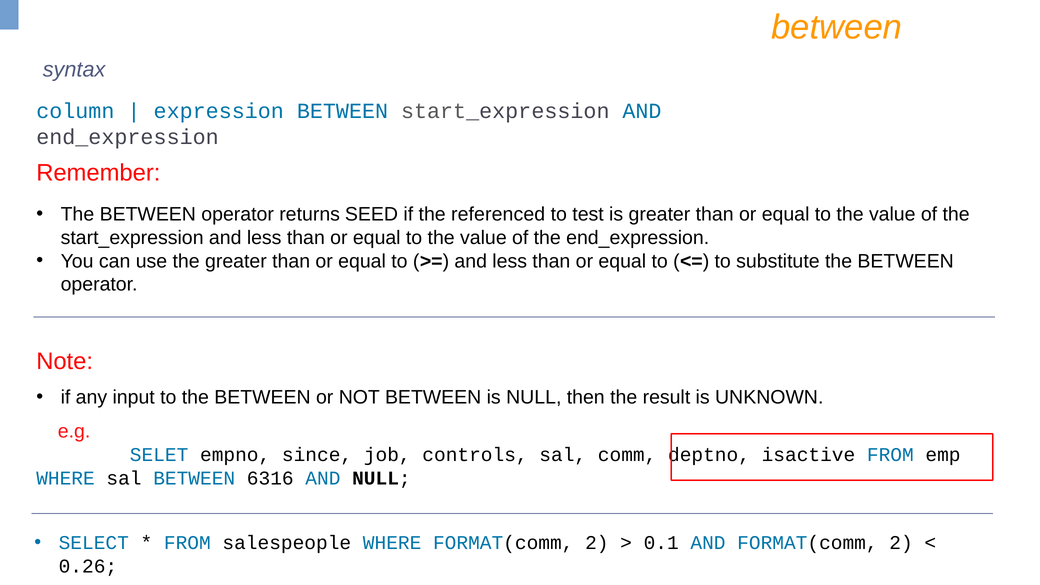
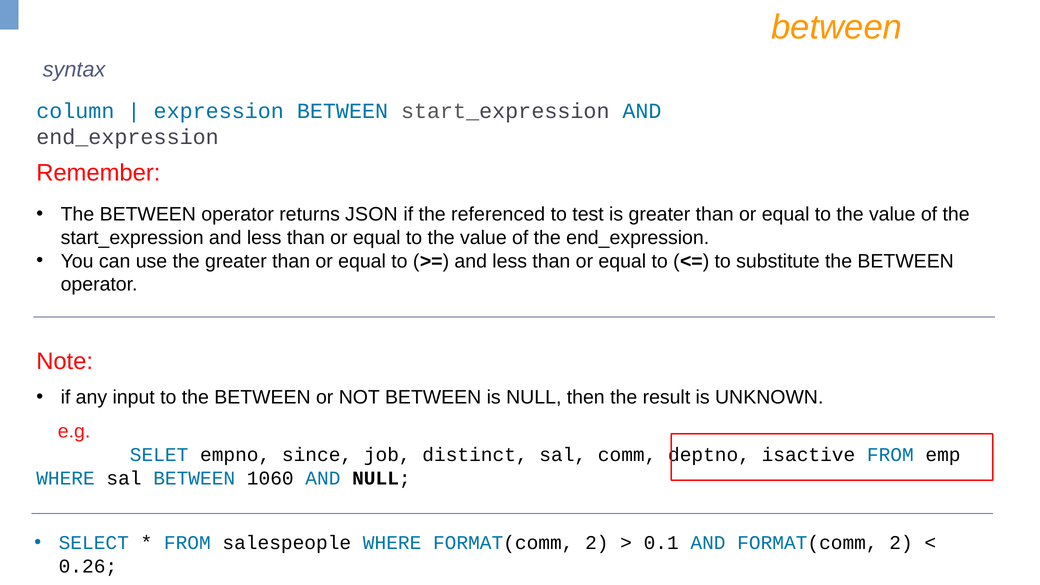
SEED: SEED -> JSON (371, 214)
controls: controls -> distinct (475, 455)
6316: 6316 -> 1060 (270, 478)
